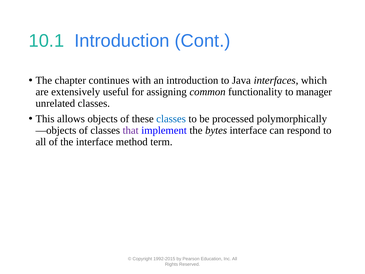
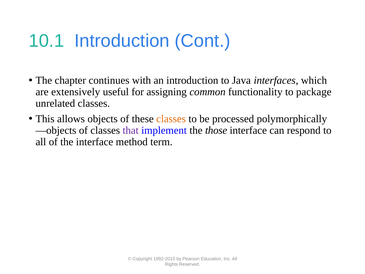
manager: manager -> package (314, 92)
classes colour: blue -> orange (171, 119)
bytes: bytes -> those (216, 130)
